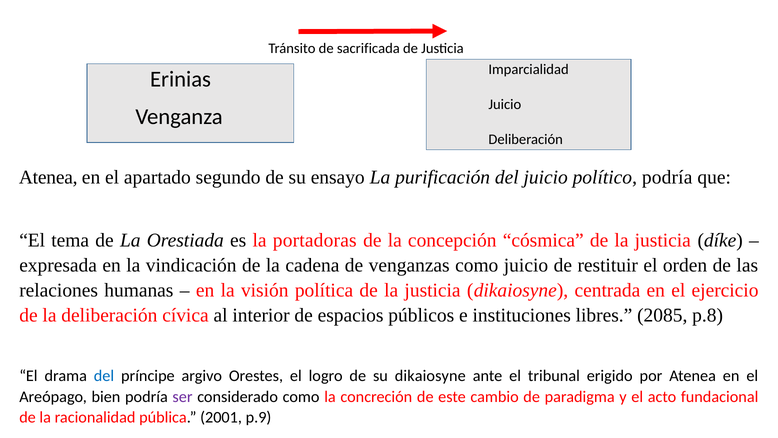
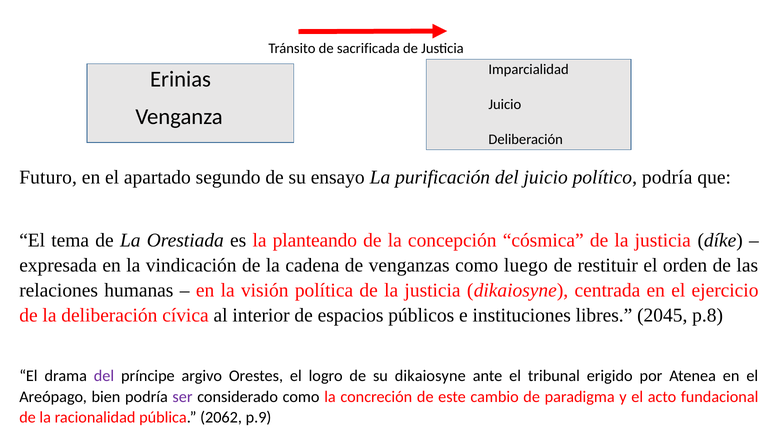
Atenea: Atenea -> Futuro (48, 177)
portadoras: portadoras -> planteando (315, 240)
como juicio: juicio -> luego (526, 265)
2085: 2085 -> 2045 (662, 315)
del colour: blue -> purple (104, 376)
2001: 2001 -> 2062 (221, 417)
